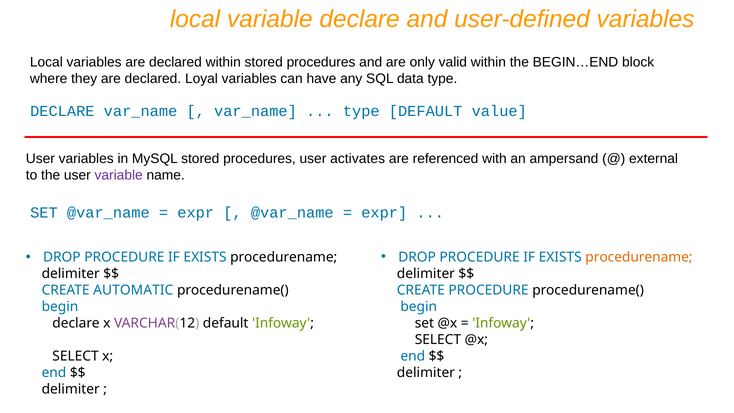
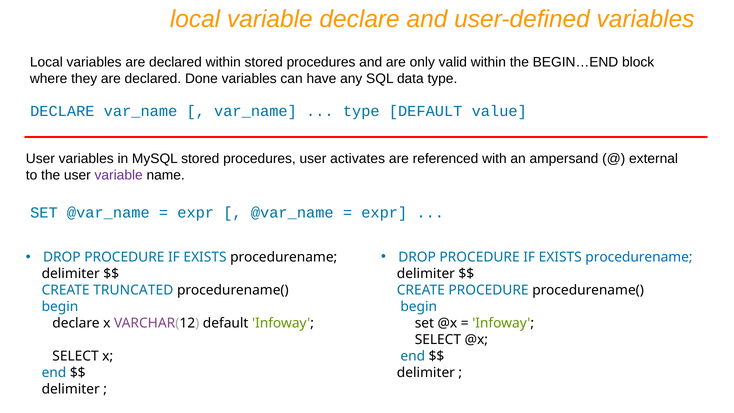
Loyal: Loyal -> Done (201, 79)
procedurename colour: orange -> blue (639, 257)
AUTOMATIC: AUTOMATIC -> TRUNCATED (133, 290)
